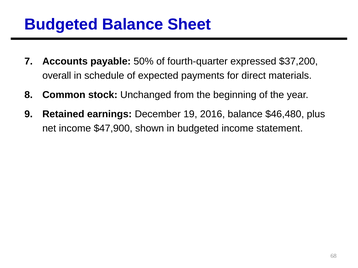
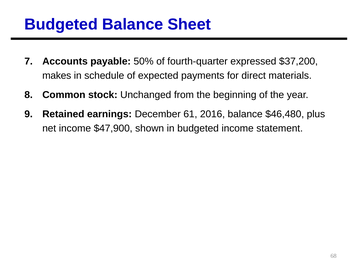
overall: overall -> makes (57, 76)
19: 19 -> 61 (190, 114)
